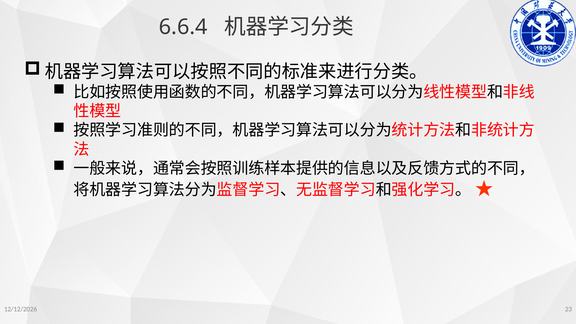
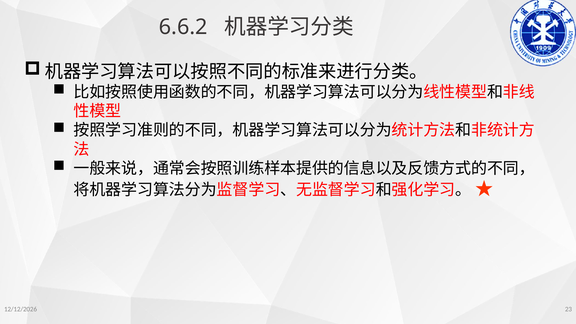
6.6.4: 6.6.4 -> 6.6.2 (183, 27)
